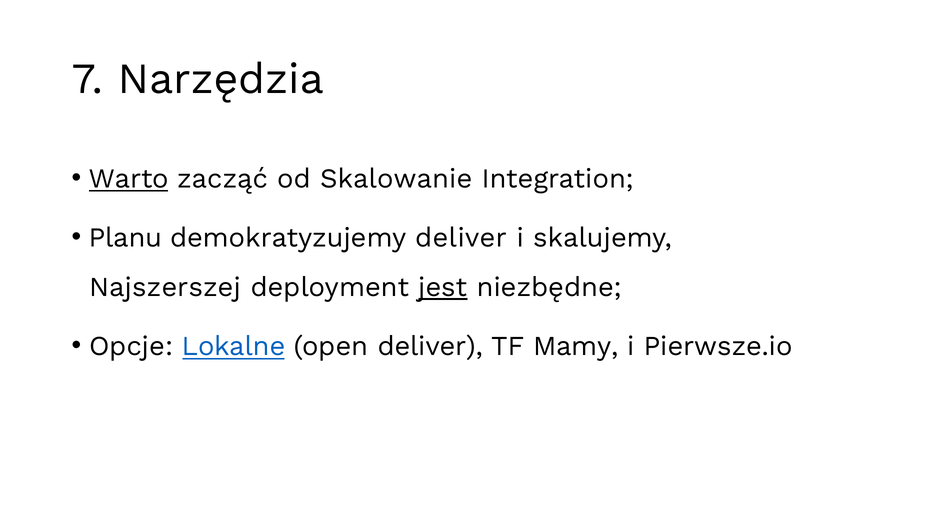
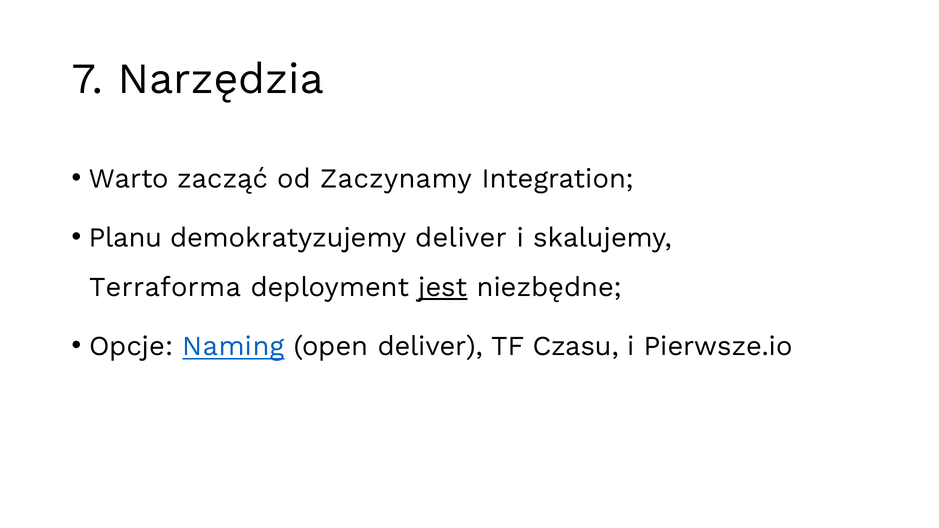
Warto underline: present -> none (129, 179)
Skalowanie: Skalowanie -> Zaczynamy (396, 179)
Najszerszej: Najszerszej -> Terraforma (165, 287)
Lokalne: Lokalne -> Naming (233, 346)
Mamy: Mamy -> Czasu (576, 346)
